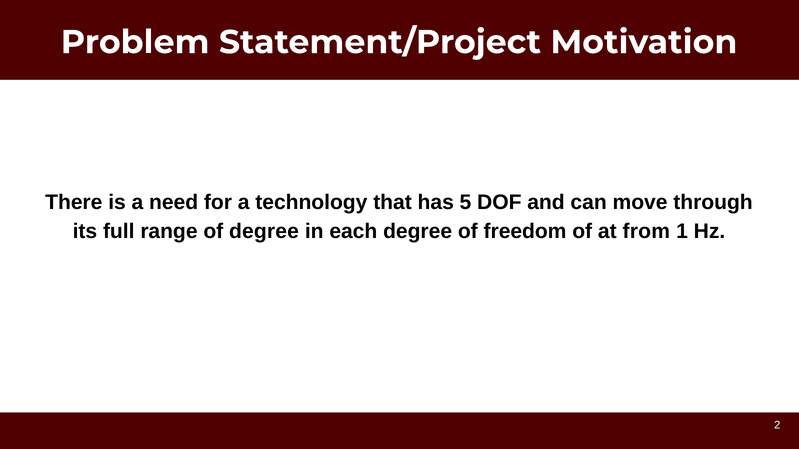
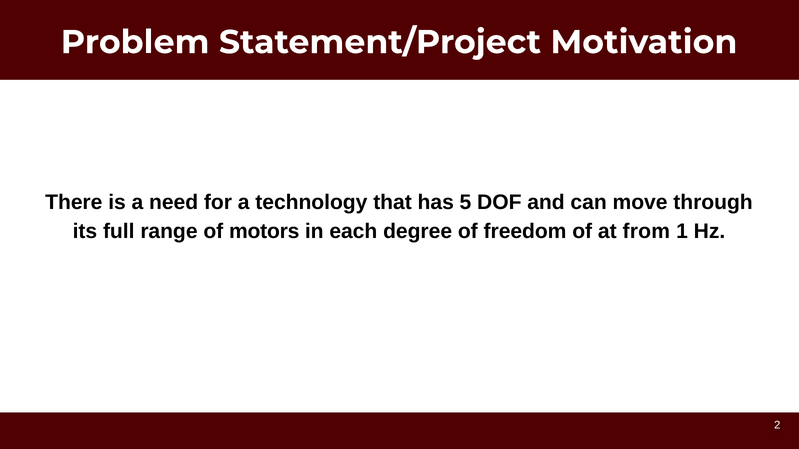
of degree: degree -> motors (264, 232)
